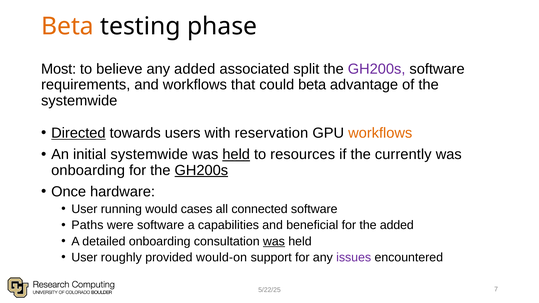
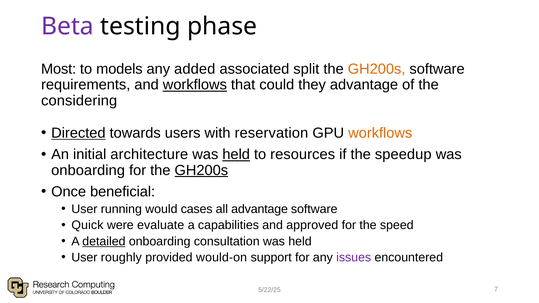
Beta colour: orange -> purple (67, 26)
believe: believe -> models (119, 69)
GH200s colour: purple -> orange (377, 69)
workflows underline: none -> present (195, 85)
could beta: beta -> they (312, 85)
systemwide: systemwide -> considering (79, 101)
initial systemwide: systemwide -> architecture (149, 155)
currently: currently -> speedup (403, 155)
hardware: hardware -> beneficial (123, 192)
all connected: connected -> advantage (260, 209)
Paths: Paths -> Quick (87, 225)
were software: software -> evaluate (161, 225)
beneficial: beneficial -> approved (312, 225)
the added: added -> speed (397, 225)
detailed underline: none -> present (104, 241)
was underline: present -> none (274, 241)
